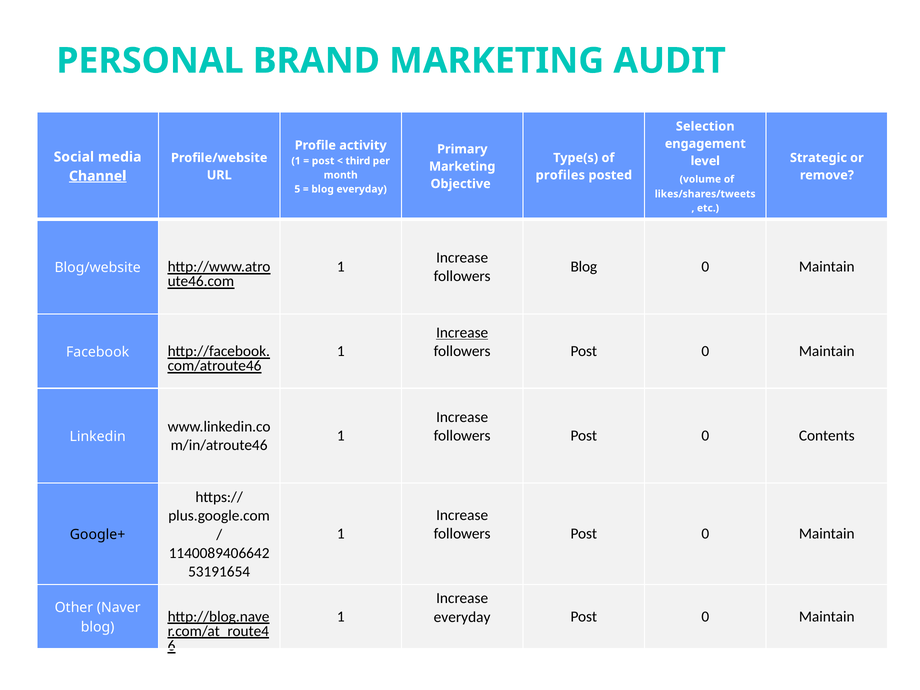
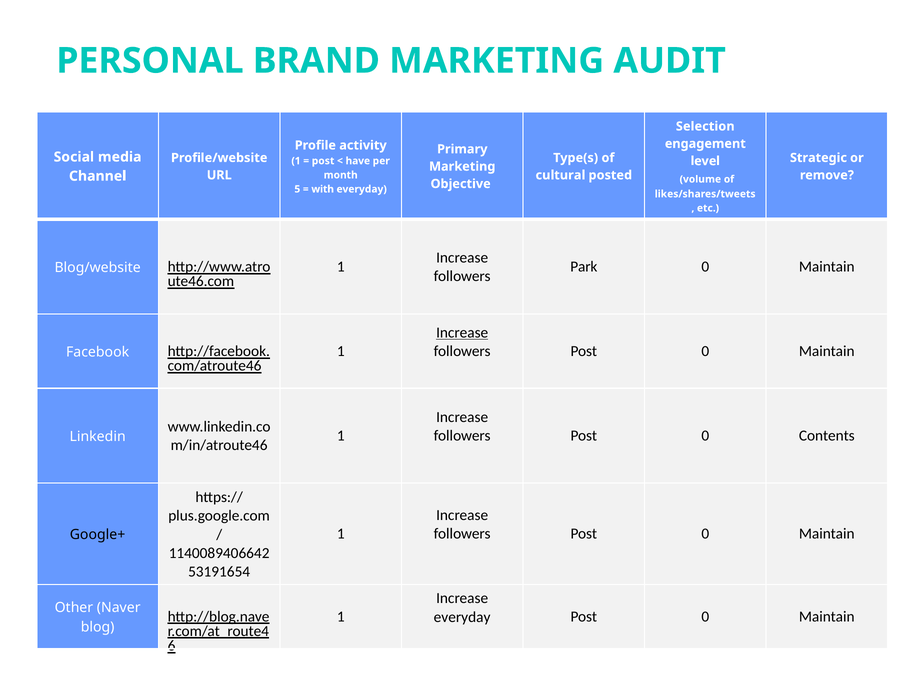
third: third -> have (358, 161)
profiles: profiles -> cultural (560, 175)
Channel underline: present -> none (98, 176)
blog: blog -> with (323, 189)
Blog: Blog -> Park (584, 267)
